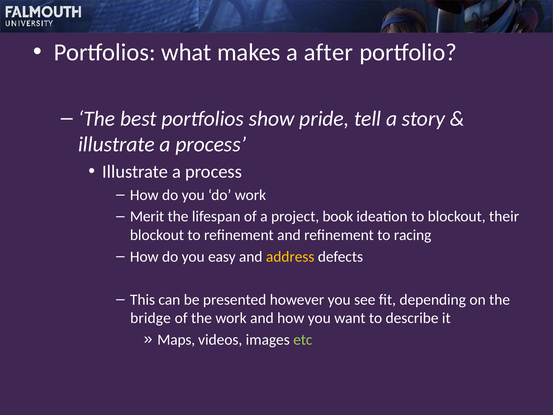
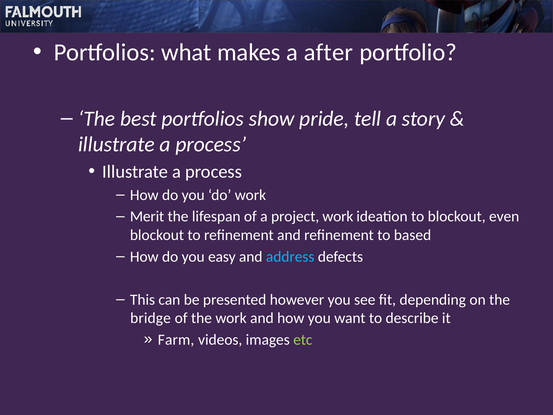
project book: book -> work (338, 216)
their: their -> even (504, 216)
racing: racing -> based (413, 235)
address colour: yellow -> light blue (290, 256)
Maps: Maps -> Farm (176, 340)
